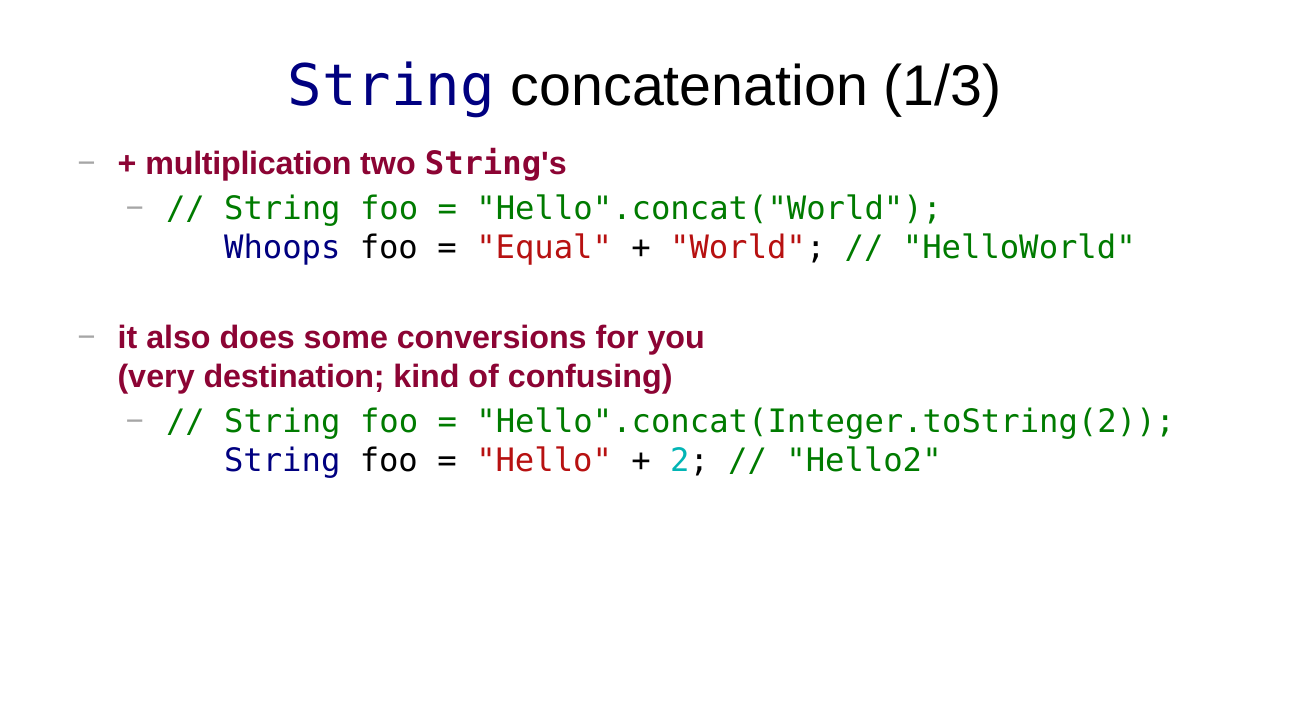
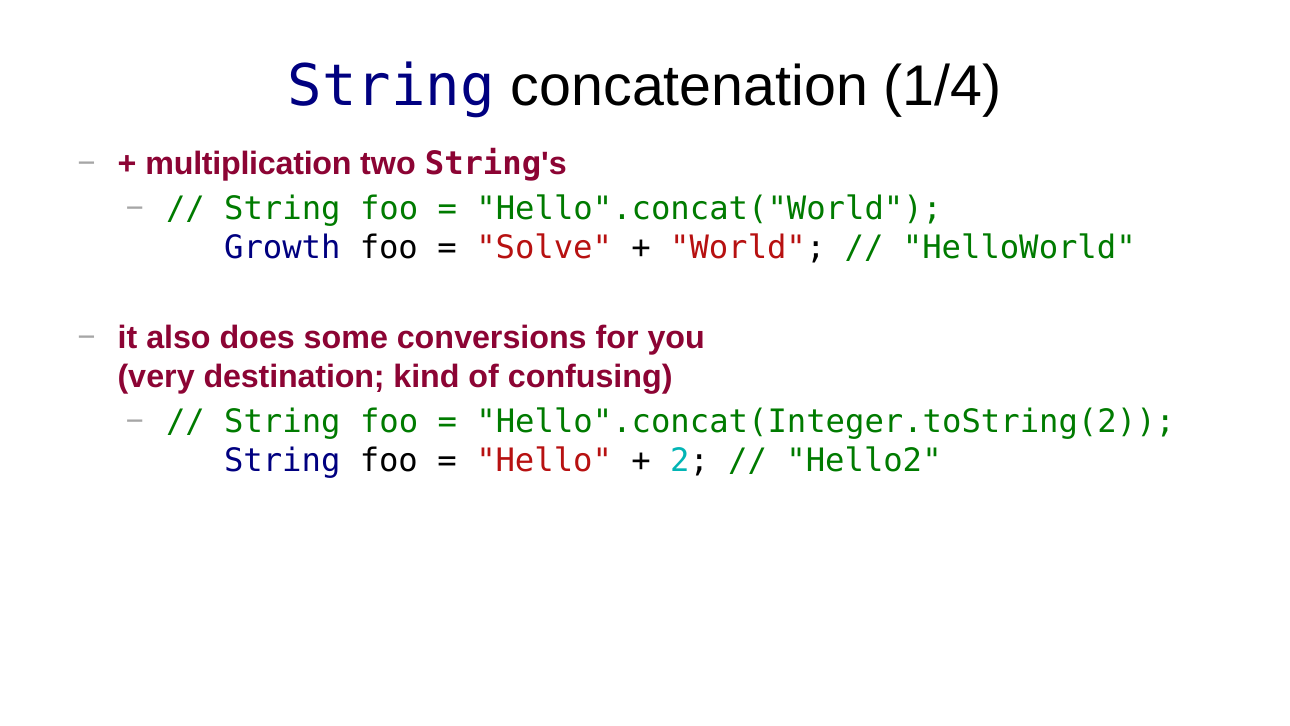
1/3: 1/3 -> 1/4 (943, 87)
Whoops: Whoops -> Growth (282, 248)
Equal: Equal -> Solve (544, 248)
